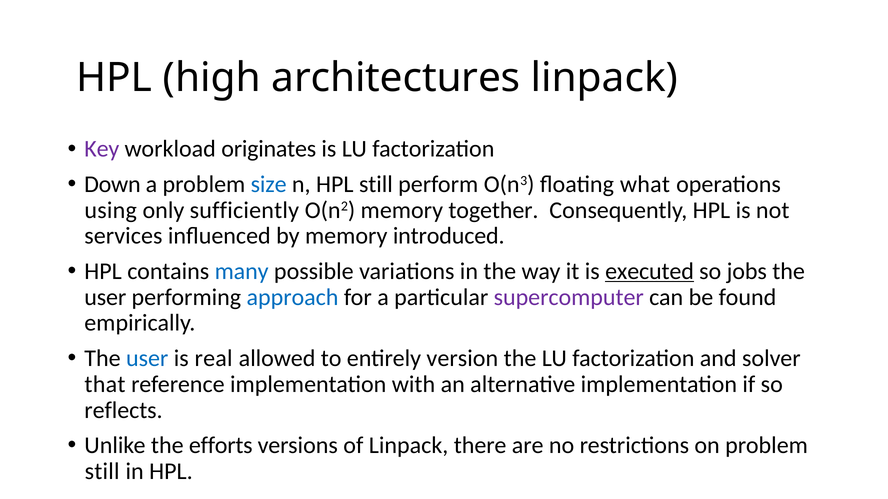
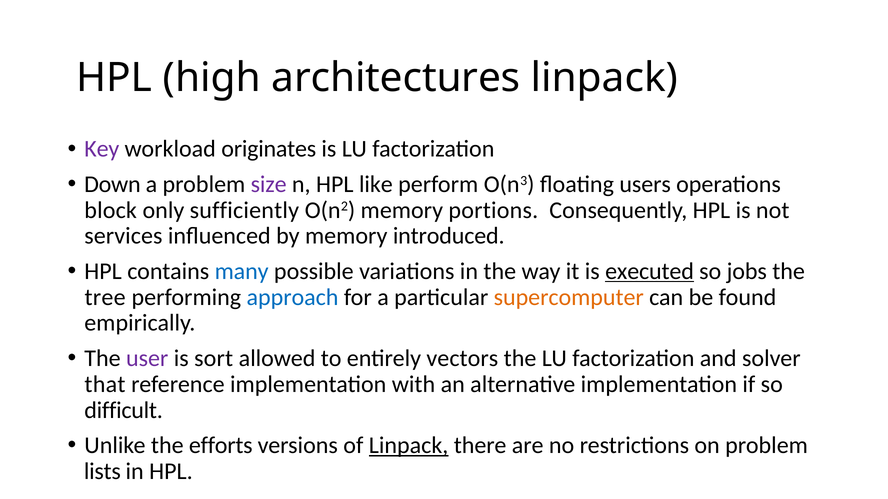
size colour: blue -> purple (269, 184)
HPL still: still -> like (376, 184)
what: what -> users (645, 184)
using: using -> block (111, 210)
together: together -> portions (493, 210)
user: user -> tree (105, 297)
supercomputer colour: purple -> orange (569, 297)
user colour: blue -> purple (147, 359)
real: real -> sort (214, 359)
version: version -> vectors (462, 359)
reflects: reflects -> difficult (124, 411)
Linpack underline: none -> present (409, 446)
still: still -> lists (102, 472)
